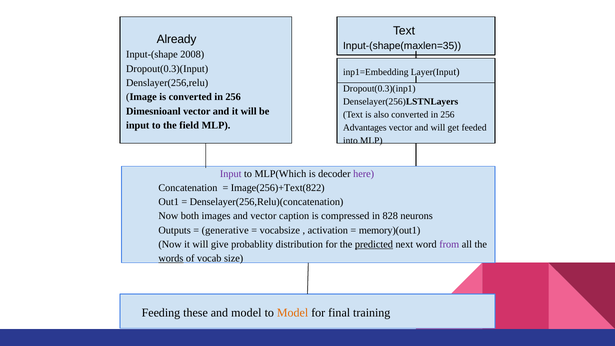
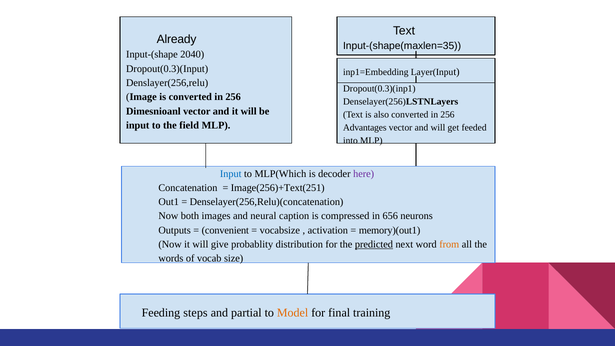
2008: 2008 -> 2040 (192, 55)
Input colour: purple -> blue (231, 174)
Image(256)+Text(822: Image(256)+Text(822 -> Image(256)+Text(251 (278, 188)
and vector: vector -> neural (263, 216)
828: 828 -> 656 (390, 216)
generative: generative -> convenient (225, 230)
from colour: purple -> orange (449, 244)
words underline: present -> none (171, 258)
these: these -> steps (195, 313)
and model: model -> partial (246, 313)
